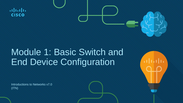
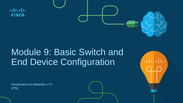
1: 1 -> 9 (48, 52)
